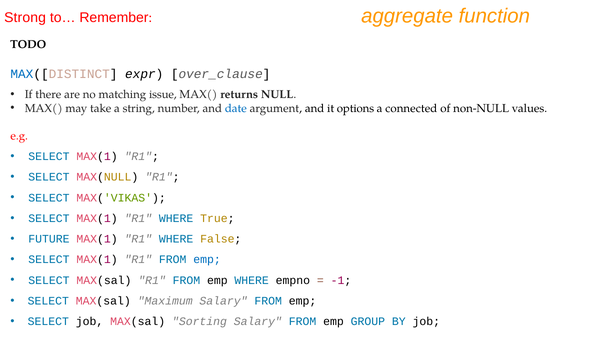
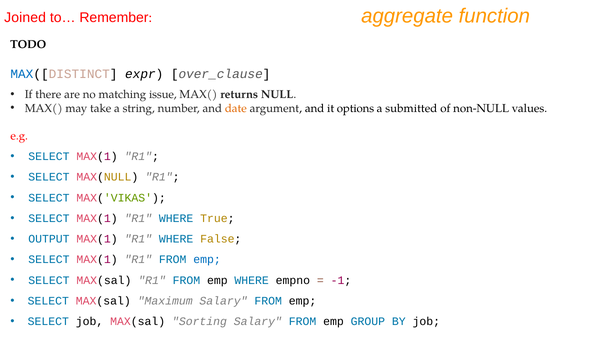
Strong: Strong -> Joined (25, 17)
date colour: blue -> orange (236, 108)
connected: connected -> submitted (411, 108)
FUTURE: FUTURE -> OUTPUT (49, 239)
